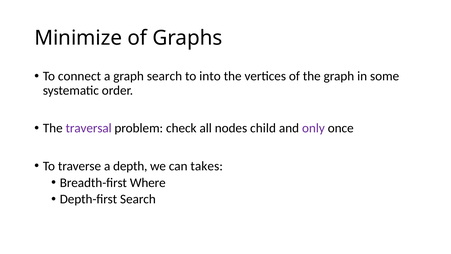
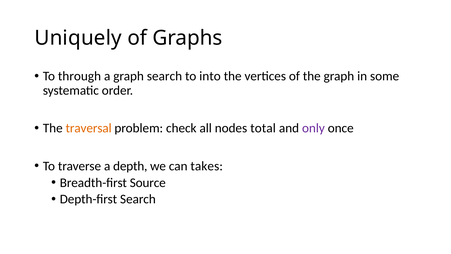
Minimize: Minimize -> Uniquely (78, 38)
connect: connect -> through (79, 76)
traversal colour: purple -> orange (89, 128)
child: child -> total (263, 128)
Where: Where -> Source (148, 182)
